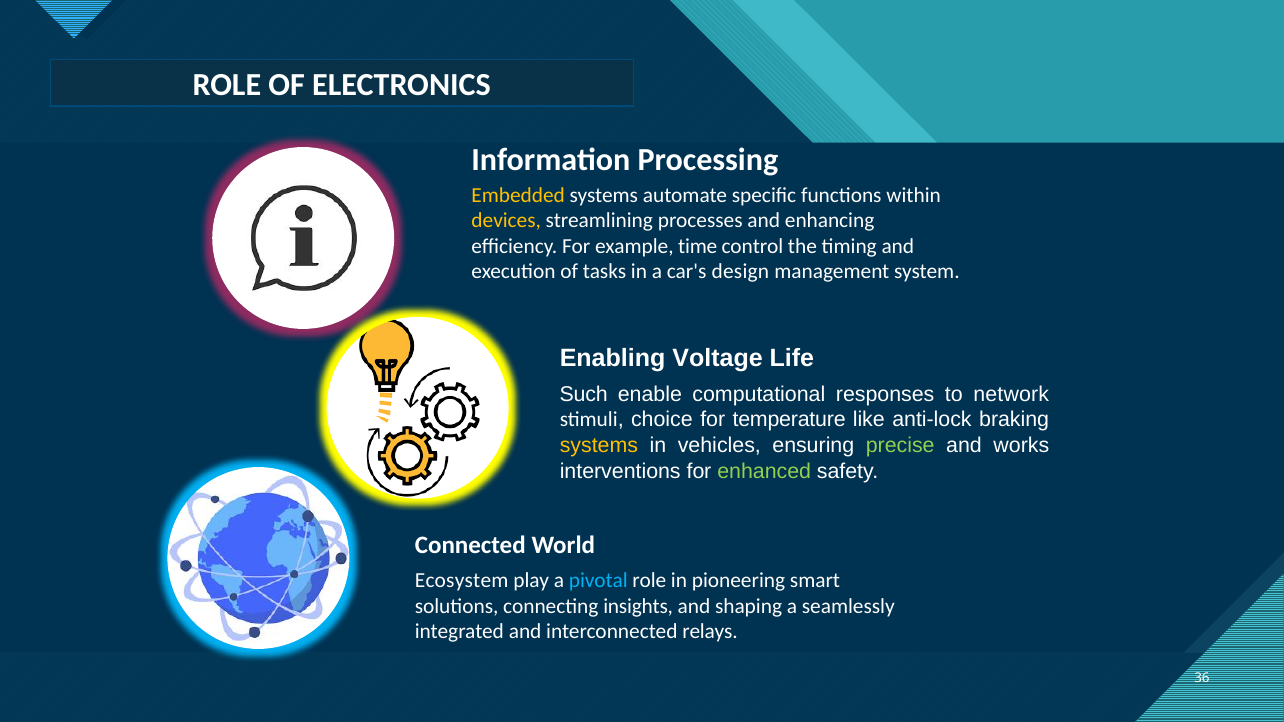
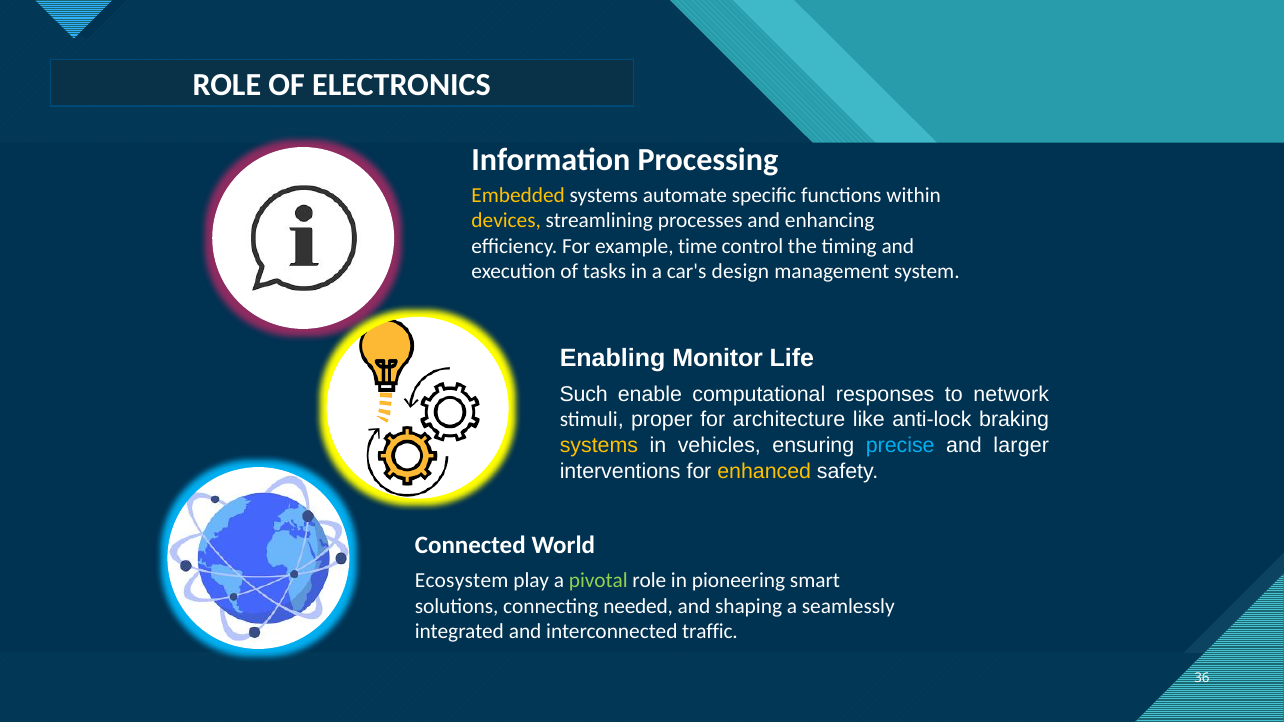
Voltage: Voltage -> Monitor (718, 359)
choice: choice -> proper (662, 420)
temperature: temperature -> architecture (789, 420)
precise colour: light green -> light blue (900, 446)
works: works -> larger (1021, 446)
enhanced colour: light green -> yellow (764, 471)
pivotal colour: light blue -> light green (598, 581)
insights: insights -> needed (638, 606)
relays: relays -> traffic (710, 632)
